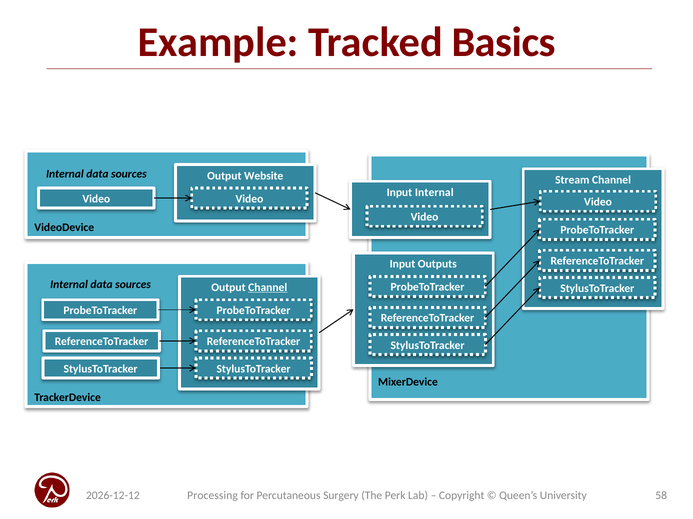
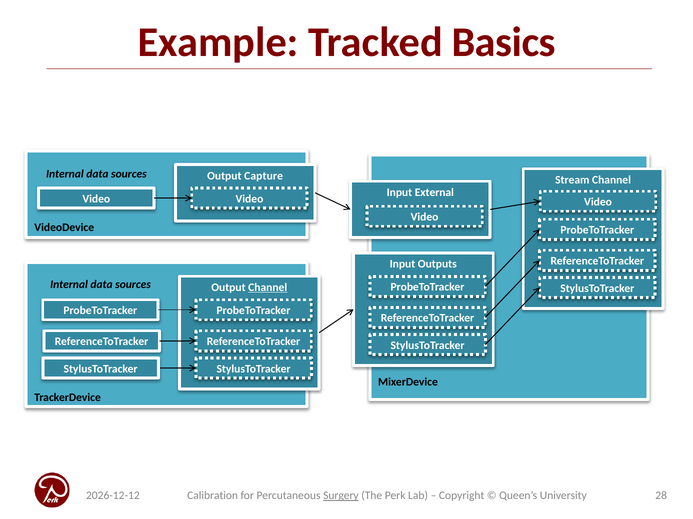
Website: Website -> Capture (264, 176)
Input Internal: Internal -> External (434, 193)
Processing: Processing -> Calibration (213, 496)
Surgery underline: none -> present (341, 496)
58: 58 -> 28 (661, 496)
